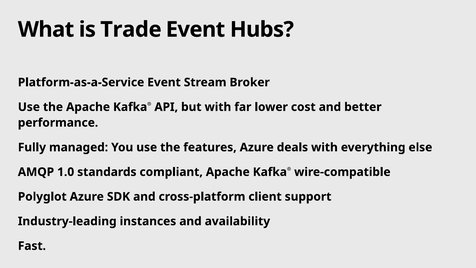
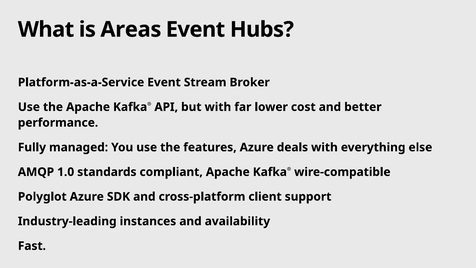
Trade: Trade -> Areas (131, 29)
